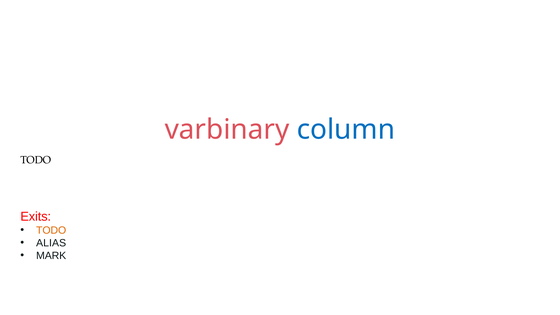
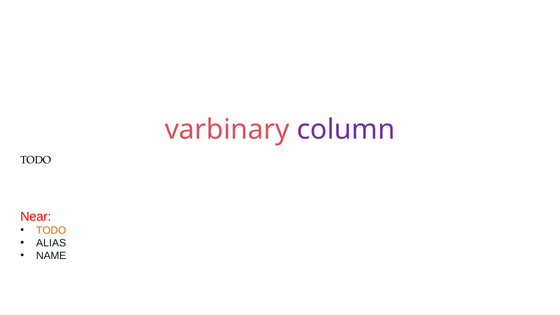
column colour: blue -> purple (346, 130)
Exits: Exits -> Near (36, 217)
MARK: MARK -> NAME (51, 256)
